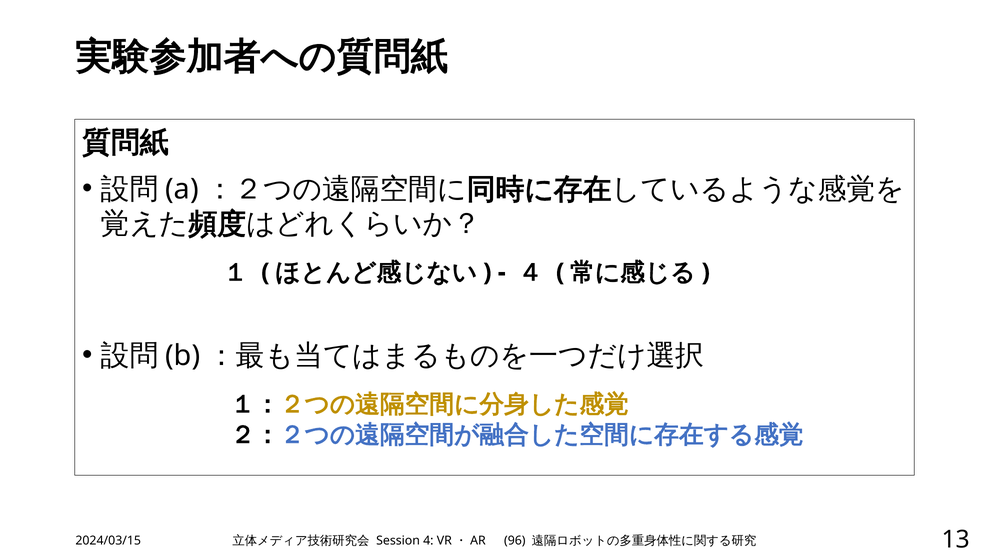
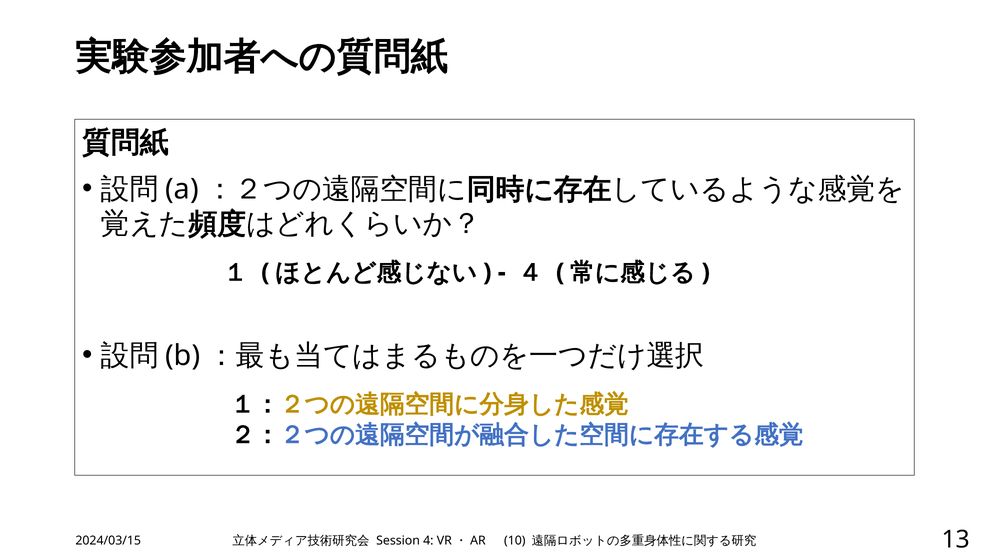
96: 96 -> 10 (515, 541)
